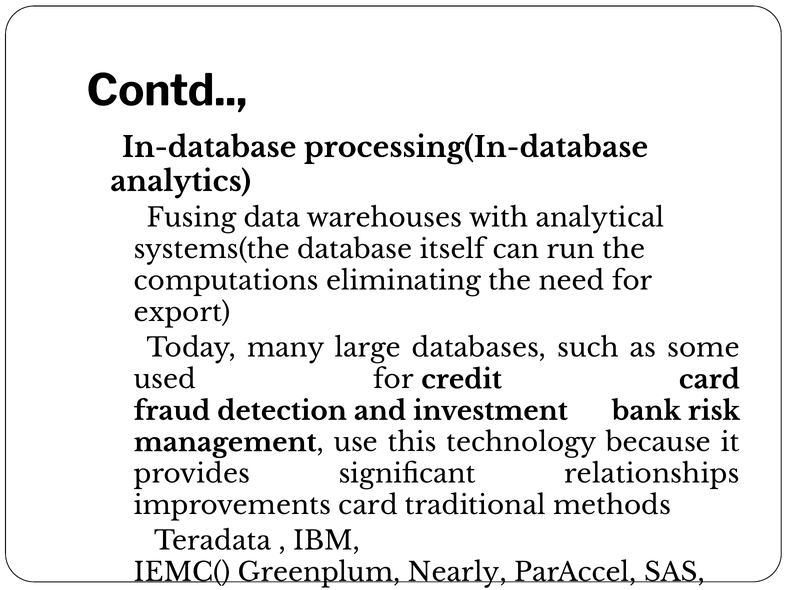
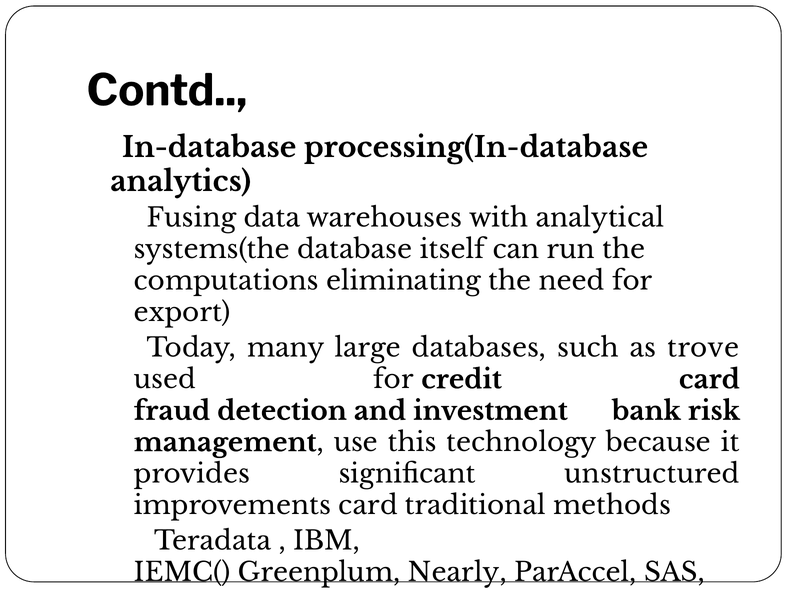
some: some -> trove (703, 348)
relationships: relationships -> unstructured (652, 474)
